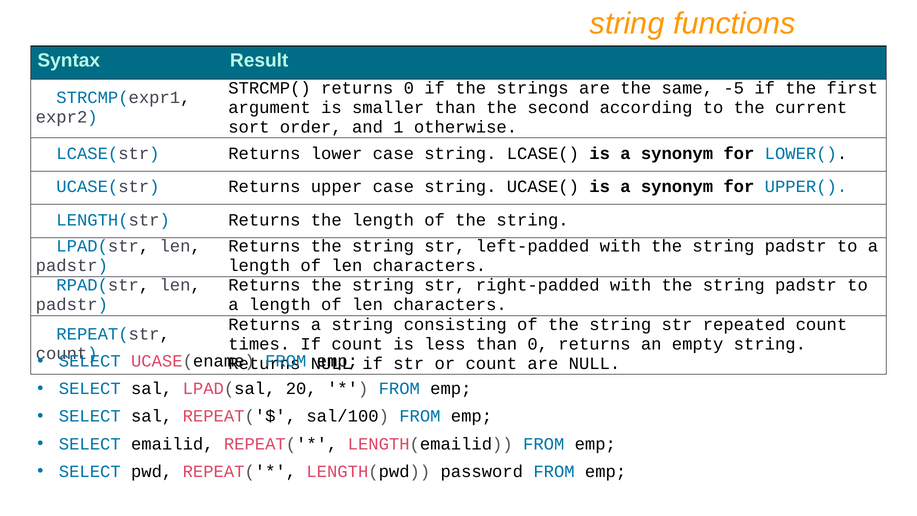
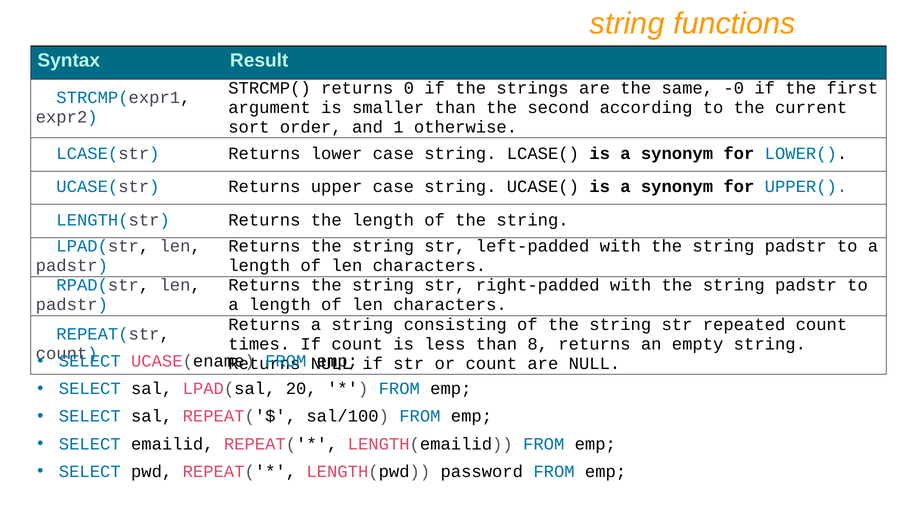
-5: -5 -> -0 (734, 88)
than 0: 0 -> 8 (538, 344)
